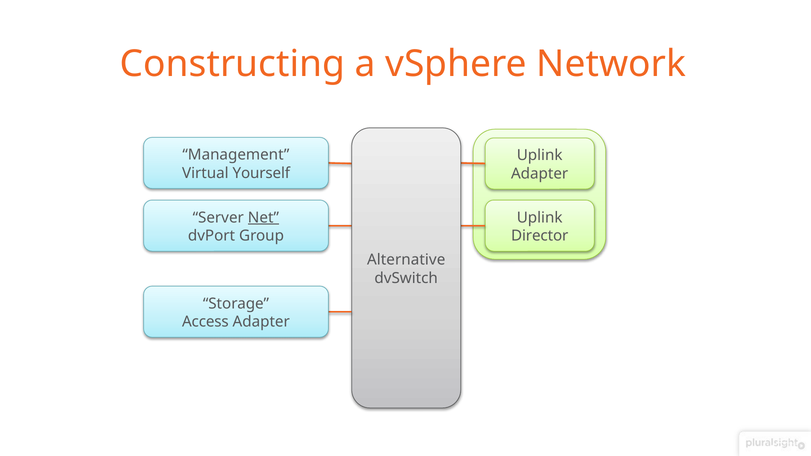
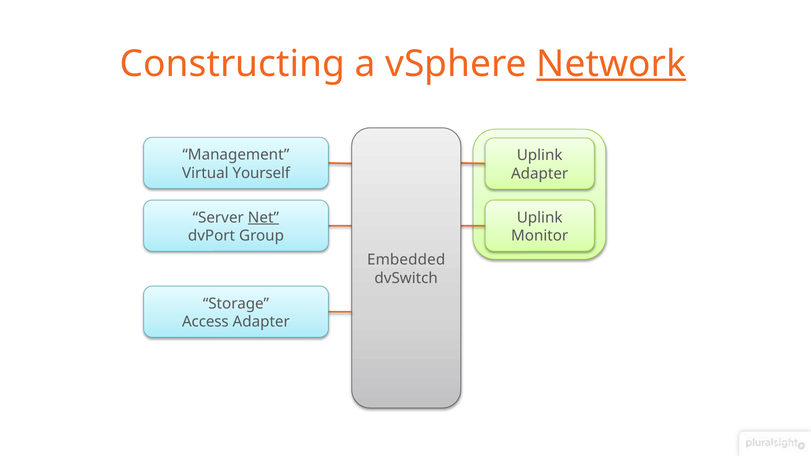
Network underline: none -> present (611, 64)
Director: Director -> Monitor (540, 236)
Alternative: Alternative -> Embedded (406, 260)
